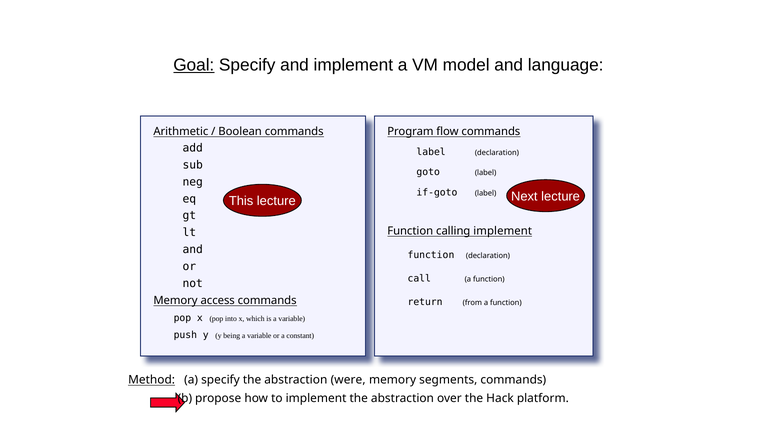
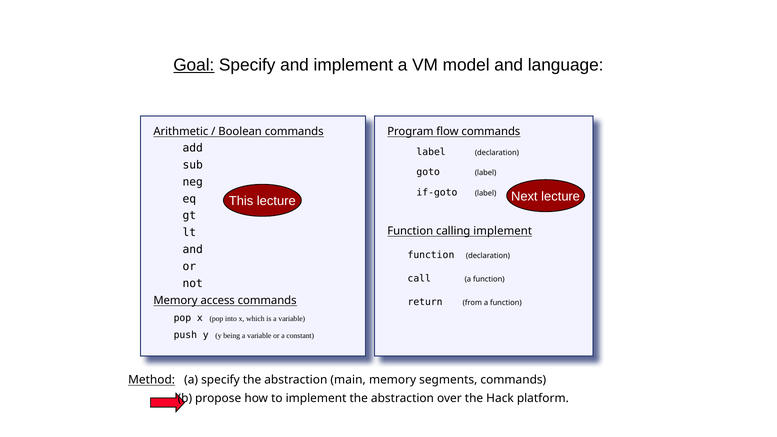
were: were -> main (348, 380)
